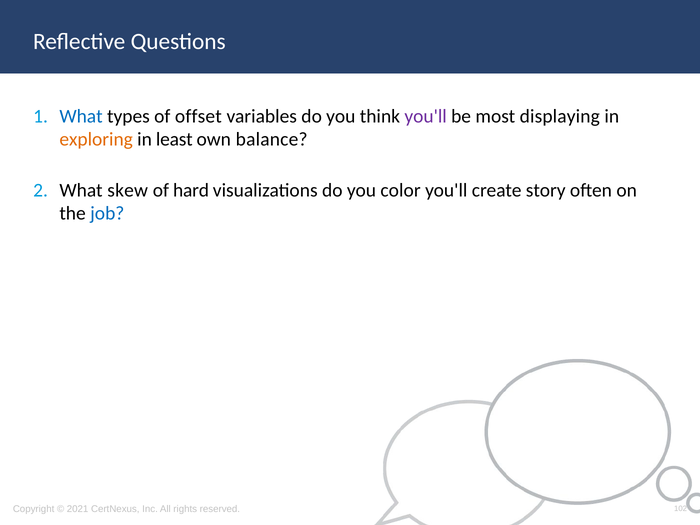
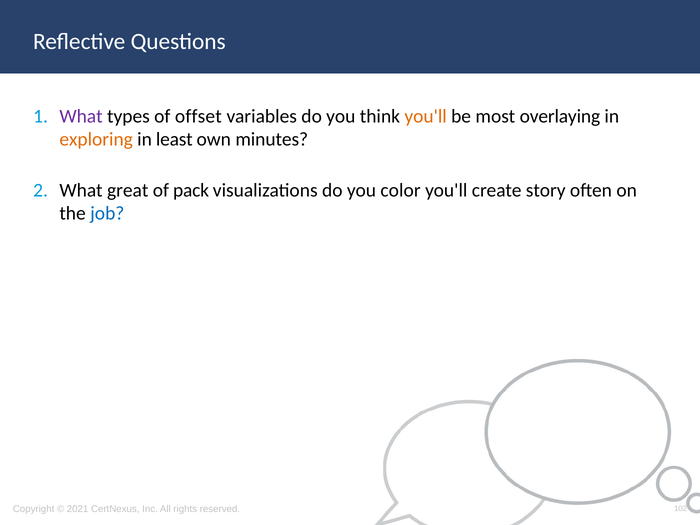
What colour: blue -> purple (81, 116)
you'll colour: purple -> orange (426, 116)
displaying: displaying -> overlaying (560, 116)
balance: balance -> minutes (272, 140)
skew: skew -> great (128, 190)
hard: hard -> pack (191, 190)
